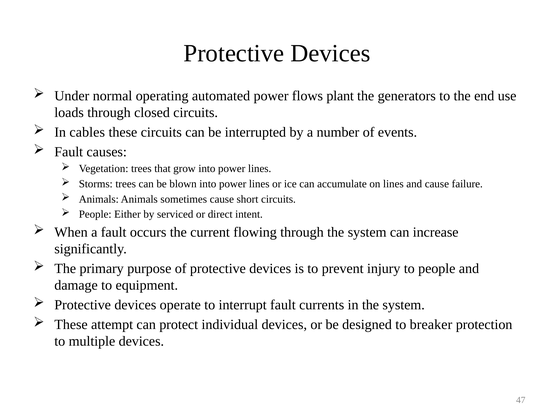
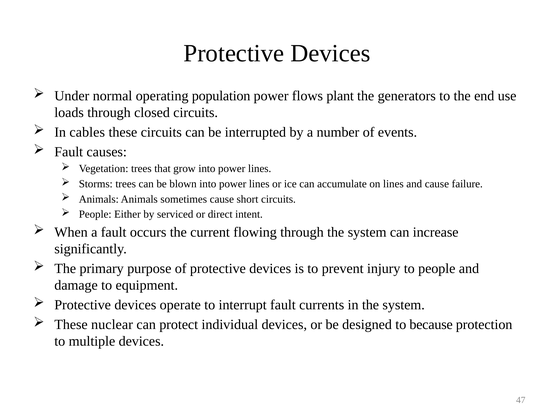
automated: automated -> population (221, 96)
attempt: attempt -> nuclear (112, 325)
breaker: breaker -> because (431, 325)
